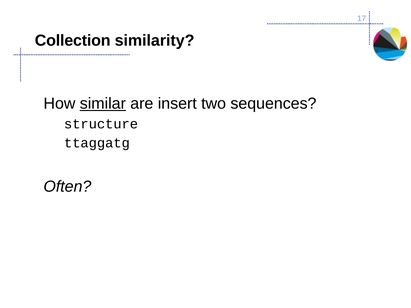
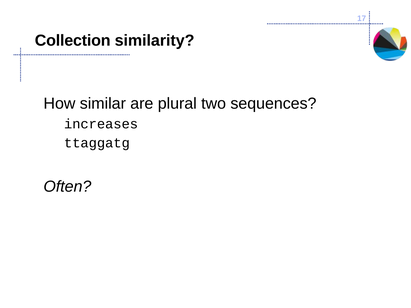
similar underline: present -> none (103, 104)
insert: insert -> plural (177, 104)
structure: structure -> increases (101, 124)
